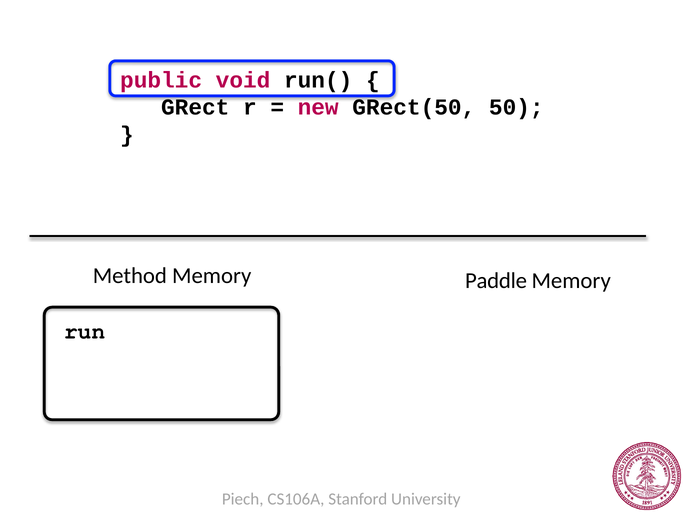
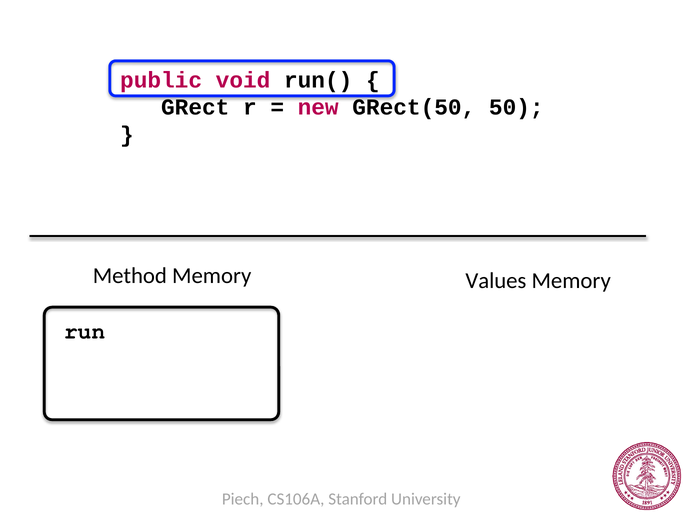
Paddle: Paddle -> Values (496, 281)
